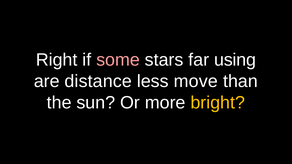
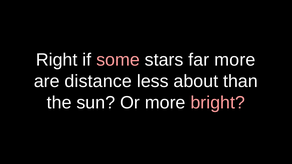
far using: using -> more (235, 60)
move: move -> about (196, 81)
bright colour: yellow -> pink (218, 103)
